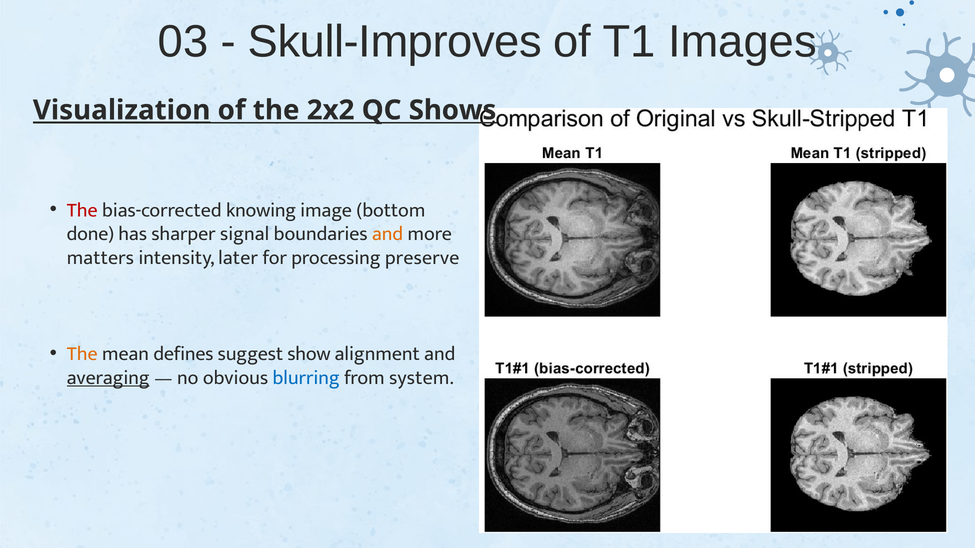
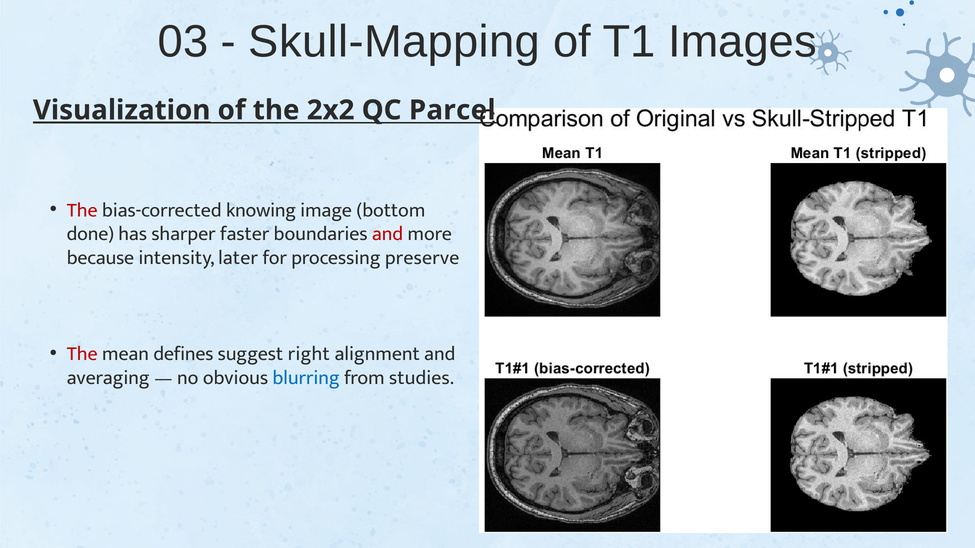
Skull-Improves: Skull-Improves -> Skull-Mapping (394, 42)
Shows: Shows -> Parcel (452, 110)
signal: signal -> faster (245, 234)
and colour: orange -> red (388, 234)
matters: matters -> because (100, 258)
The colour: orange -> red (82, 354)
show: show -> right (309, 354)
averaging underline: present -> none (108, 378)
system: system -> studies (422, 378)
